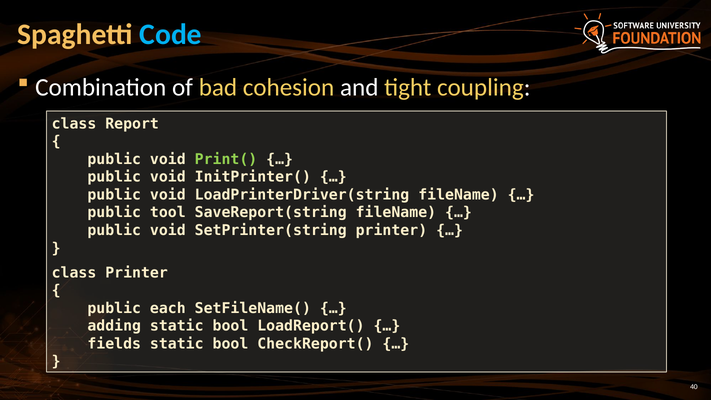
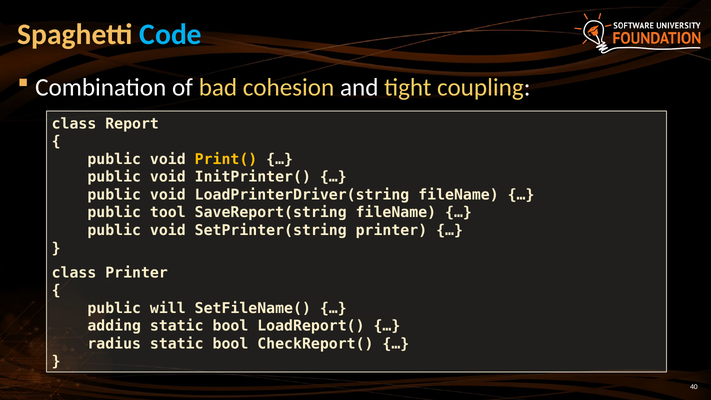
Print( colour: light green -> yellow (226, 159)
each: each -> will (168, 308)
fields: fields -> radius (114, 344)
